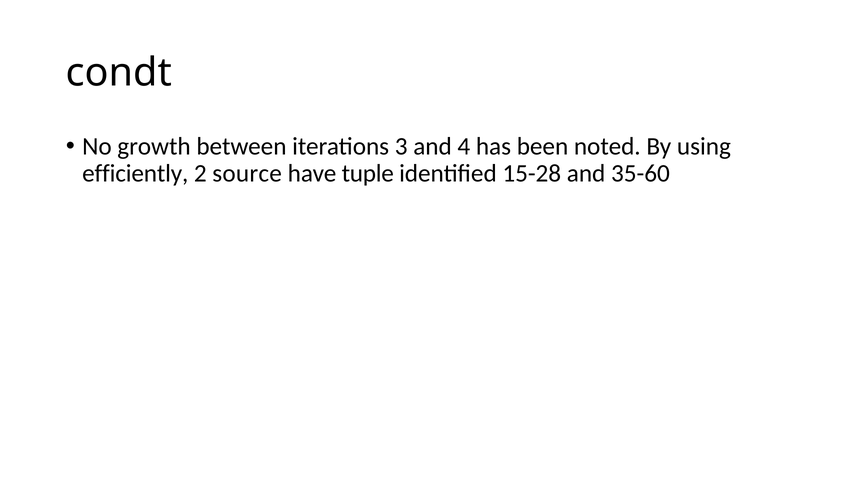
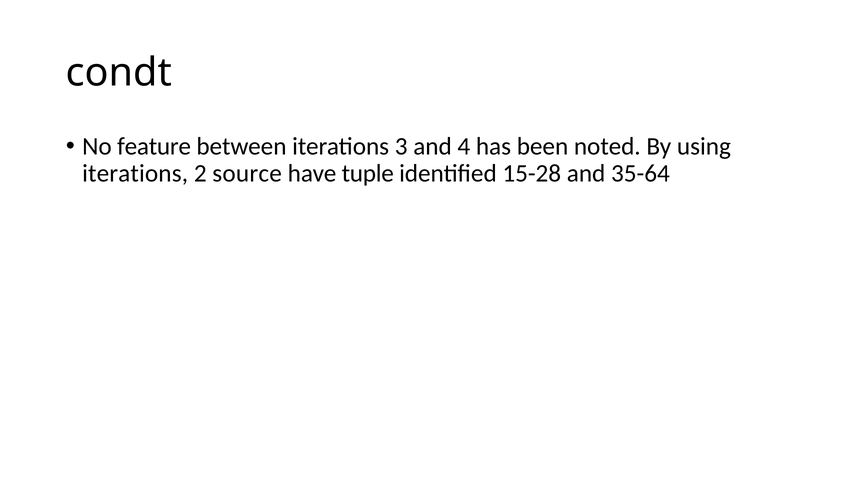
growth: growth -> feature (154, 146)
efficiently: efficiently -> iterations (135, 173)
35-60: 35-60 -> 35-64 (640, 173)
